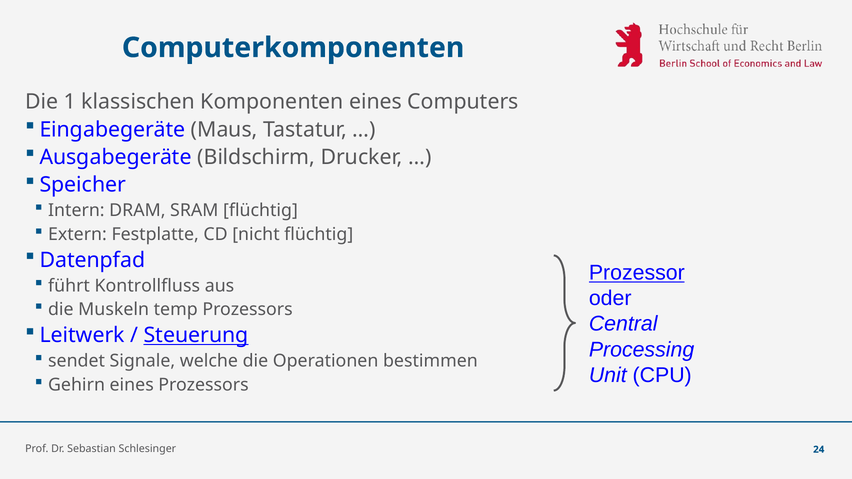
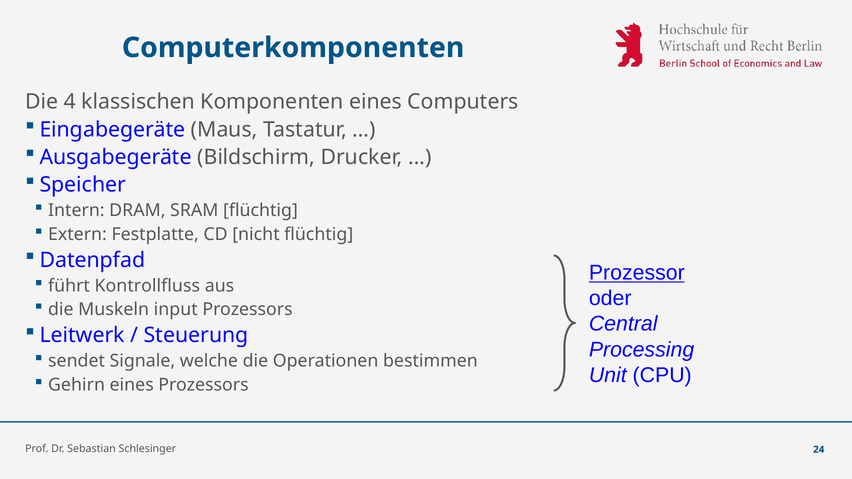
1: 1 -> 4 (70, 102)
temp: temp -> input (176, 310)
Steuerung underline: present -> none (196, 335)
